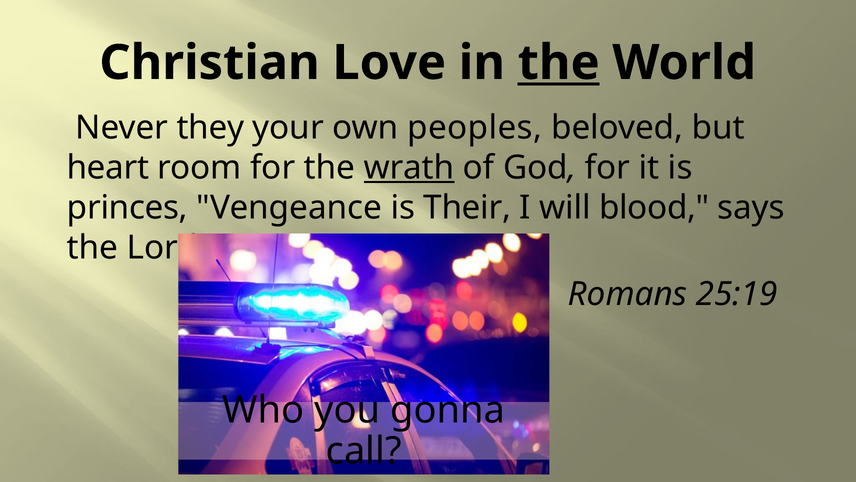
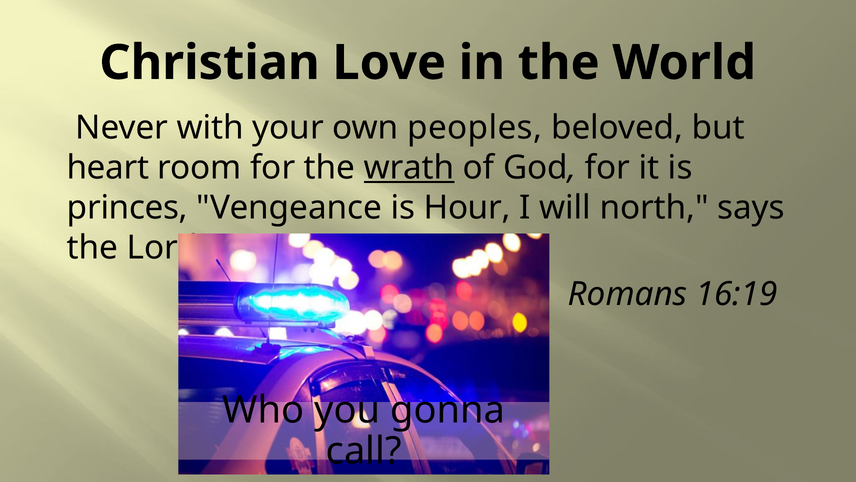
the underline: present -> none (559, 63)
they: they -> with (210, 128)
Their: Their -> Hour (467, 208)
blood: blood -> north (654, 208)
25:19: 25:19 -> 16:19 (737, 294)
